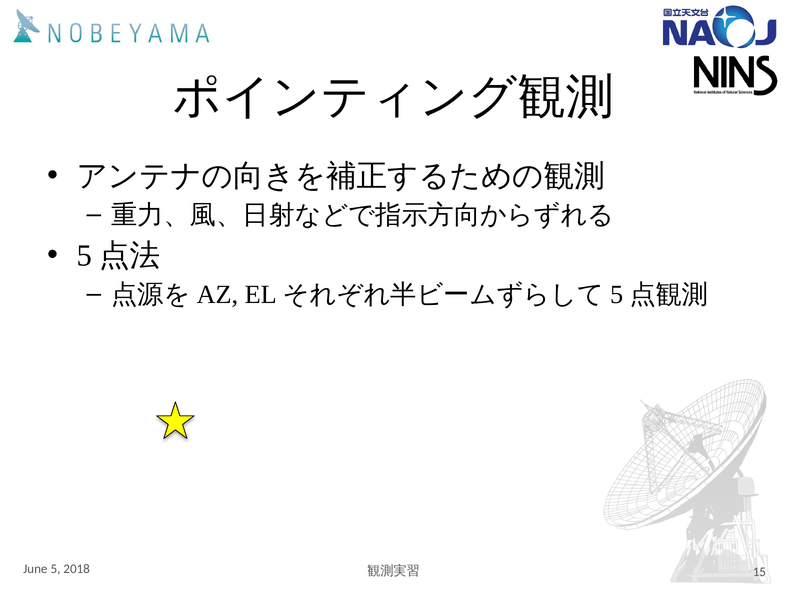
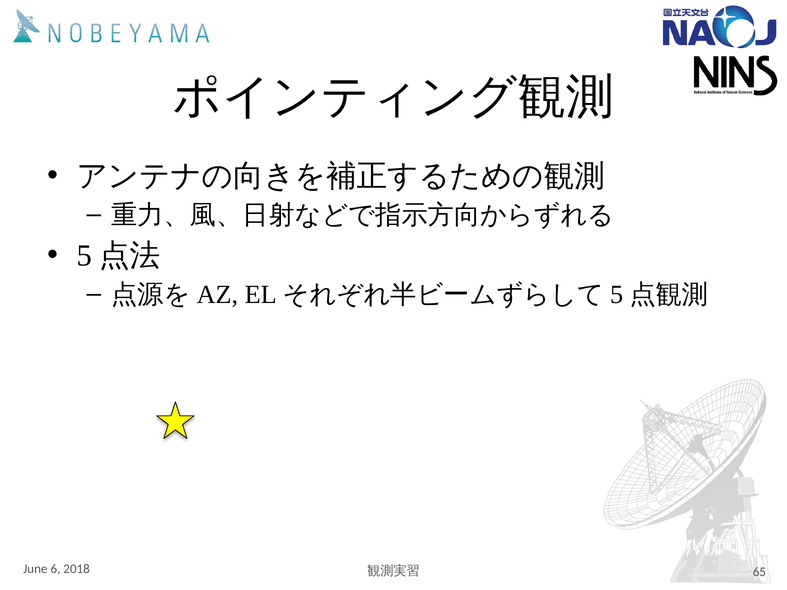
June 5: 5 -> 6 (55, 569)
15: 15 -> 65 (759, 572)
